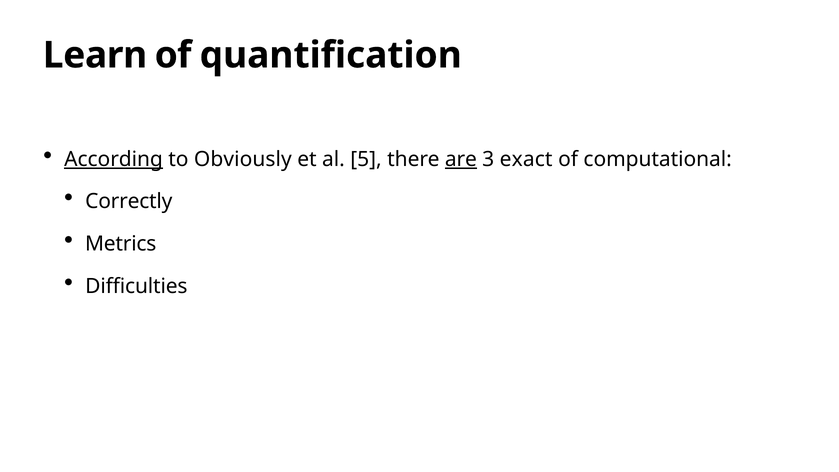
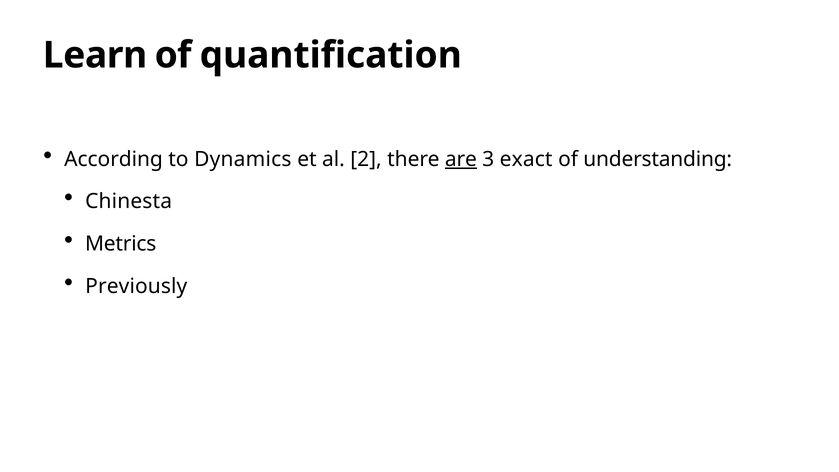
According underline: present -> none (114, 159)
Obviously: Obviously -> Dynamics (243, 159)
5: 5 -> 2 (366, 159)
computational: computational -> understanding (658, 159)
Correctly: Correctly -> Chinesta (129, 201)
Difficulties: Difficulties -> Previously (136, 286)
